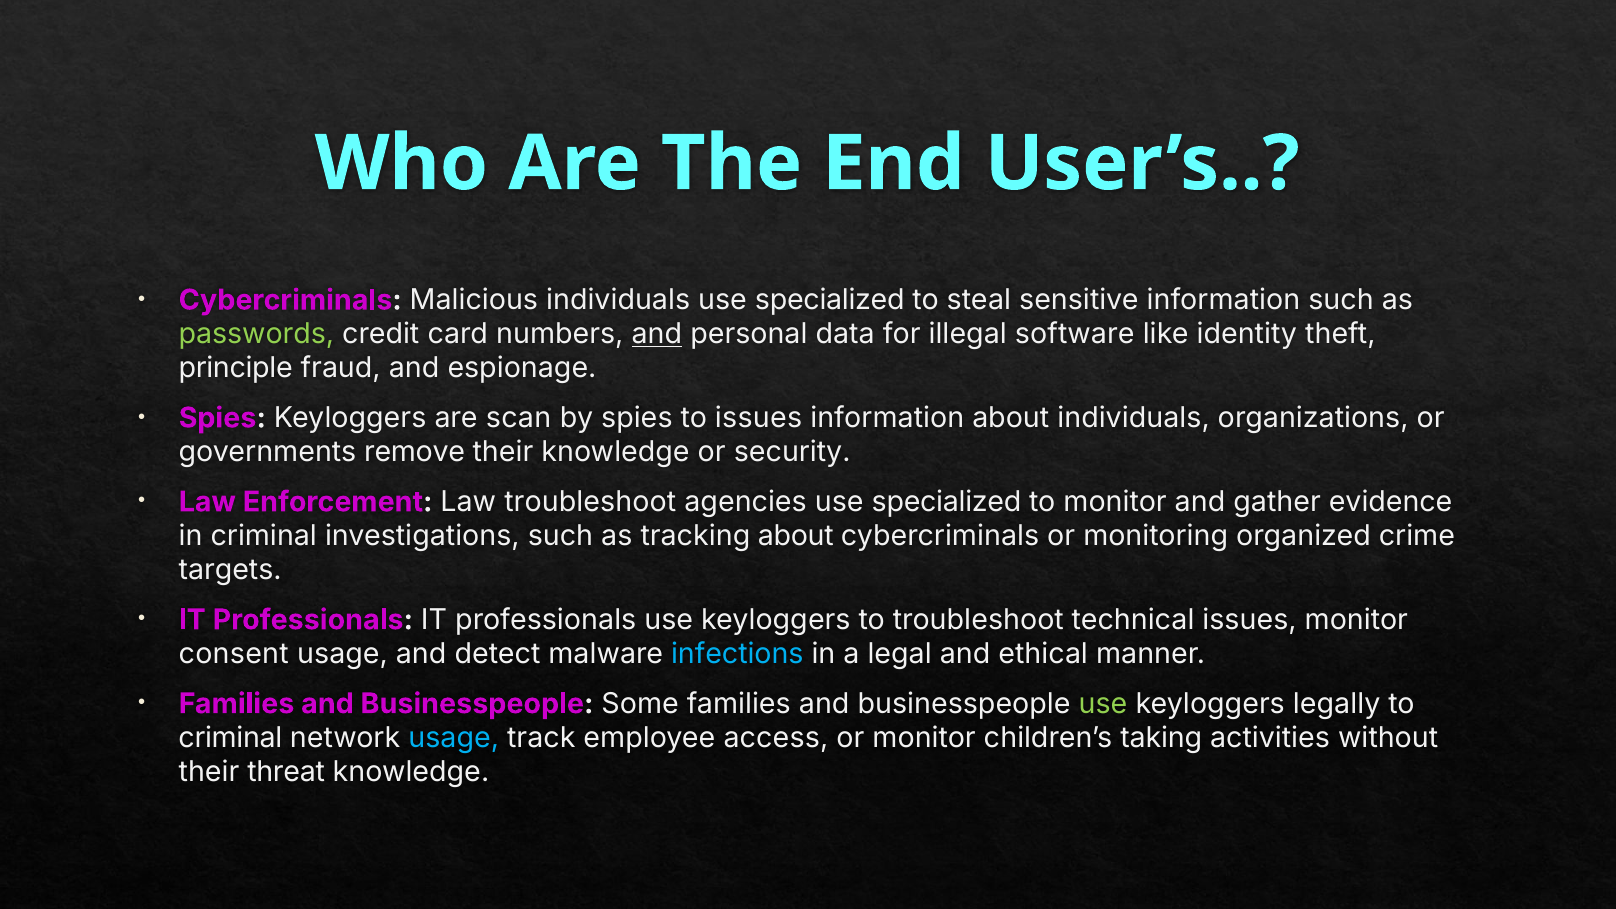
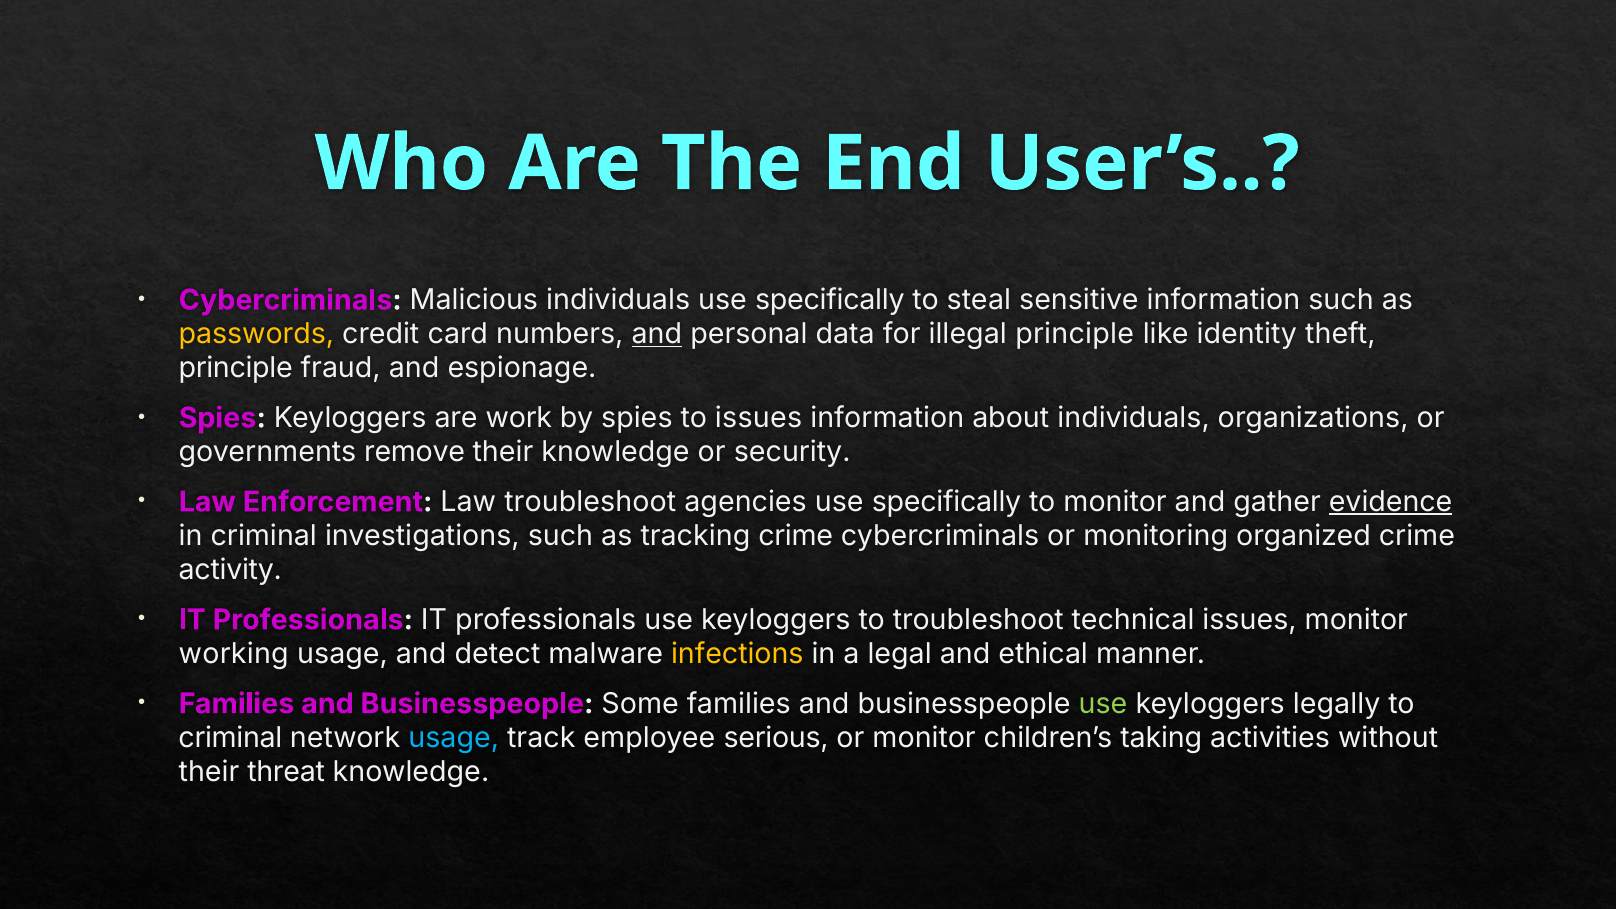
individuals use specialized: specialized -> specifically (830, 300)
passwords colour: light green -> yellow (256, 334)
illegal software: software -> principle (1075, 334)
scan: scan -> work (519, 418)
agencies use specialized: specialized -> specifically (947, 502)
evidence underline: none -> present (1391, 502)
tracking about: about -> crime (796, 536)
targets: targets -> activity (230, 570)
consent: consent -> working (234, 654)
infections colour: light blue -> yellow (737, 654)
access: access -> serious (776, 738)
